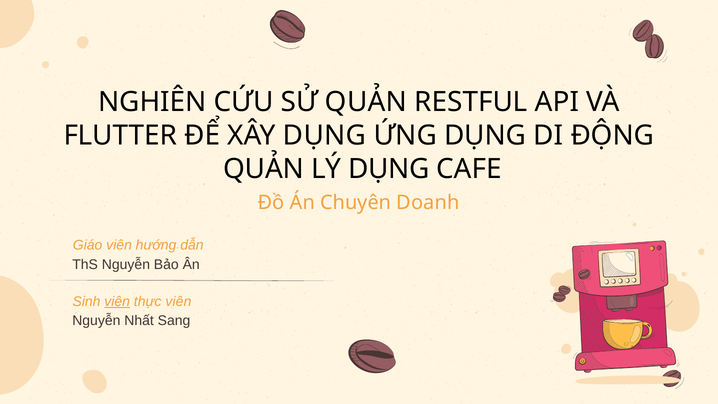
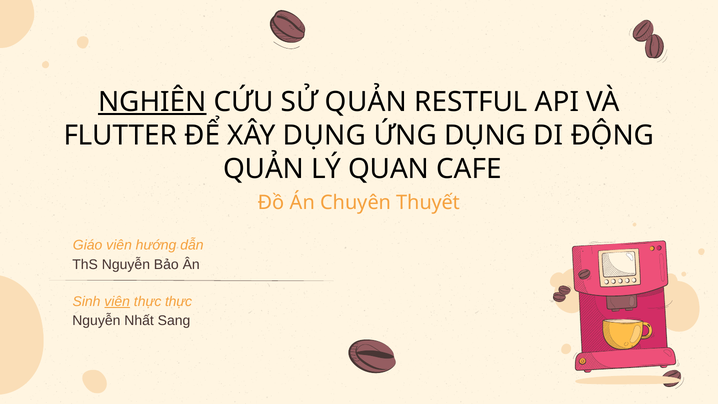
NGHIÊN underline: none -> present (152, 102)
LÝ DỤNG: DỤNG -> QUAN (389, 169)
Doanh: Doanh -> Thuyết (428, 203)
thực viên: viên -> thực (179, 301)
